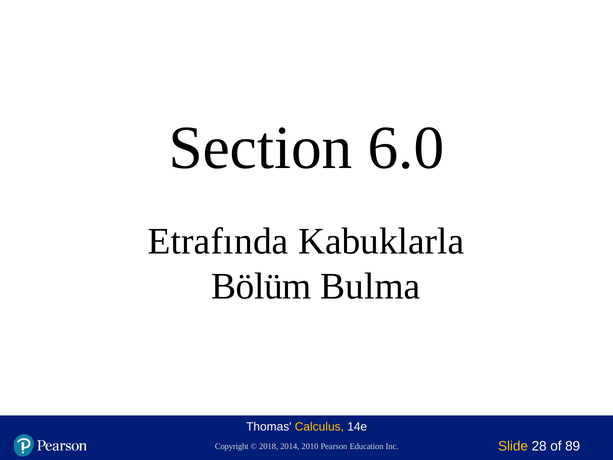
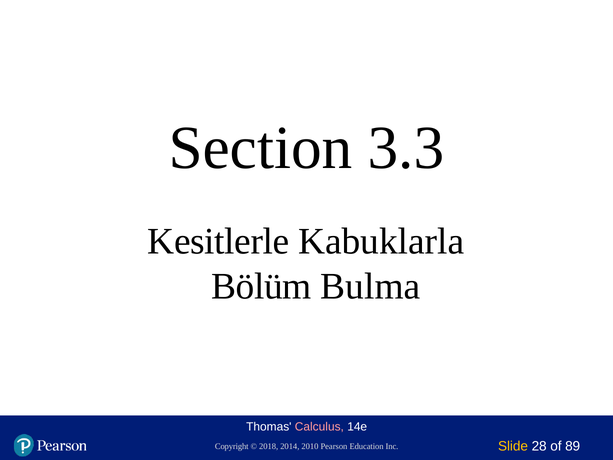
6.0: 6.0 -> 3.3 (406, 148)
Etrafında: Etrafında -> Kesitlerle (218, 241)
Calculus colour: yellow -> pink (319, 427)
